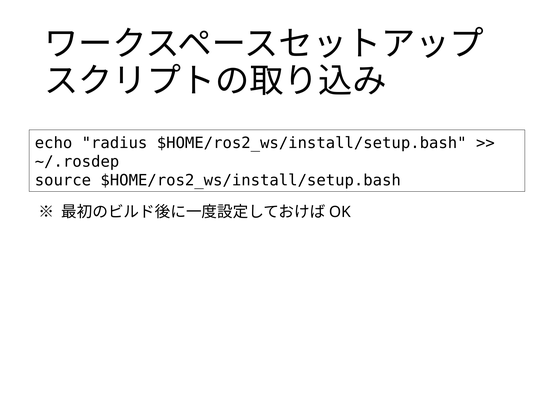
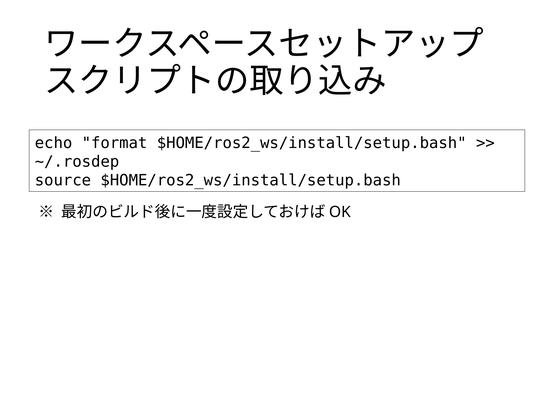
radius: radius -> format (115, 143)
